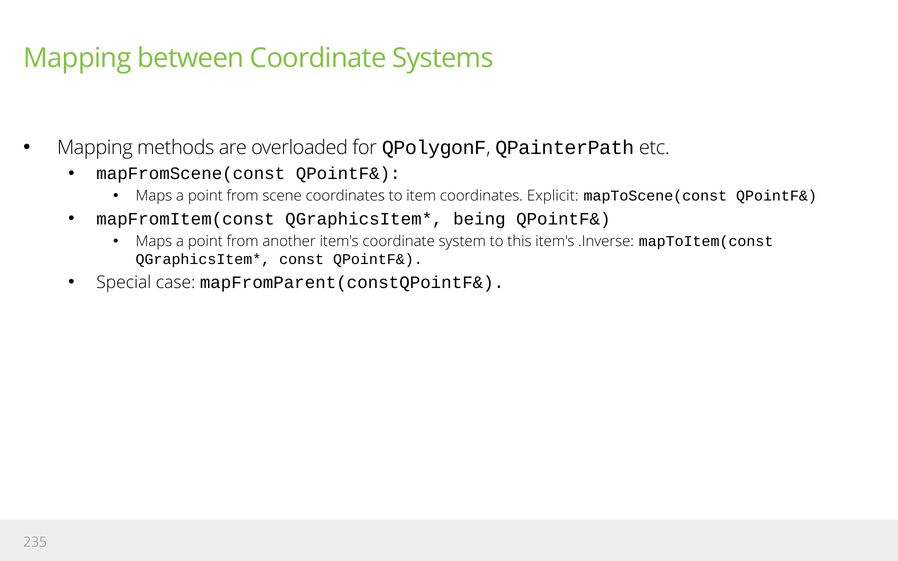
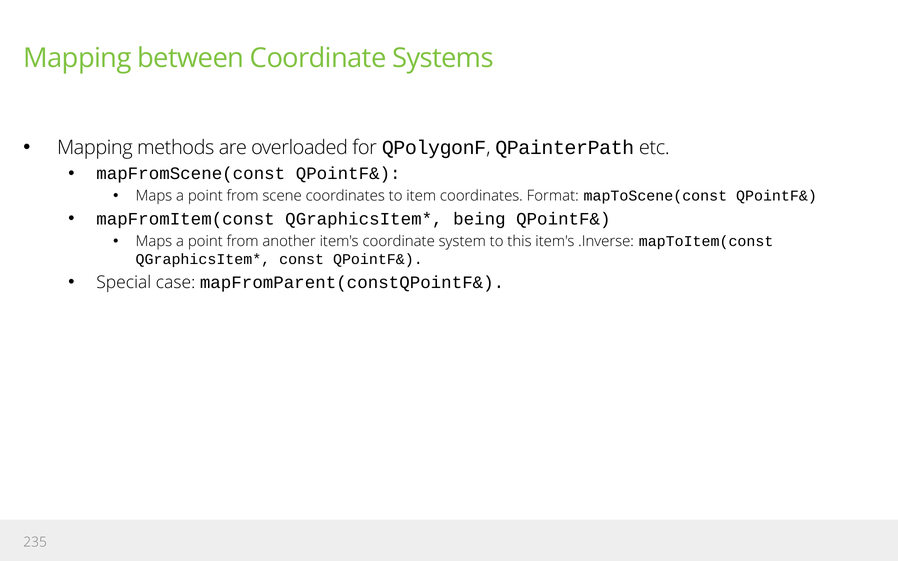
Explicit: Explicit -> Format (553, 196)
